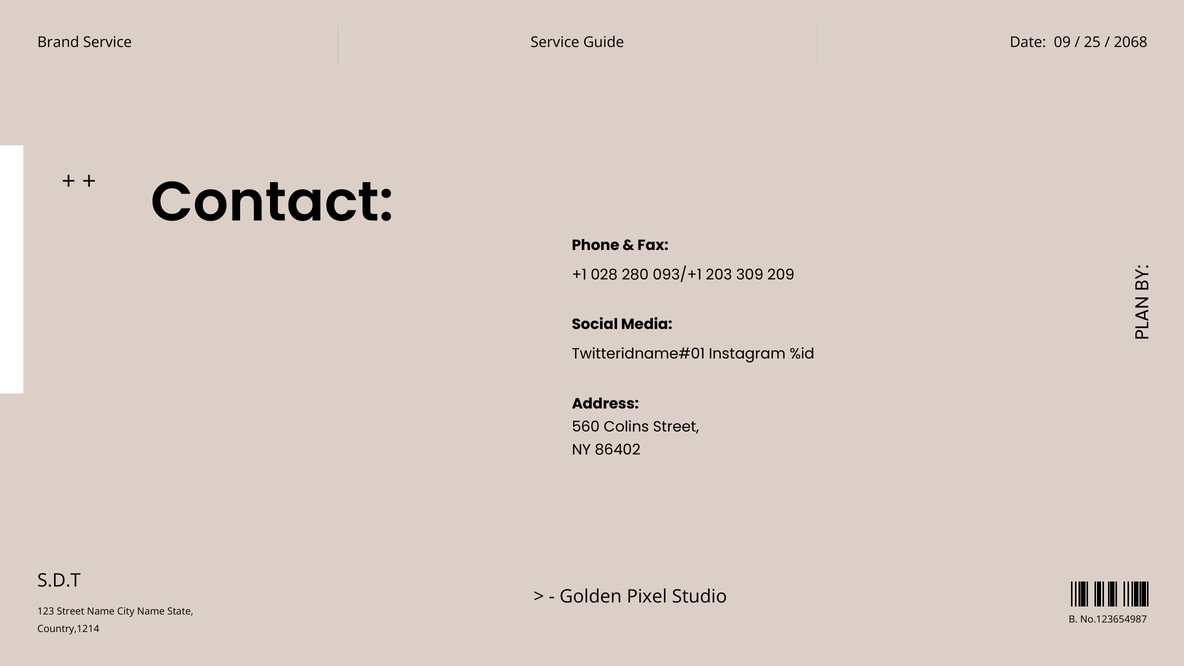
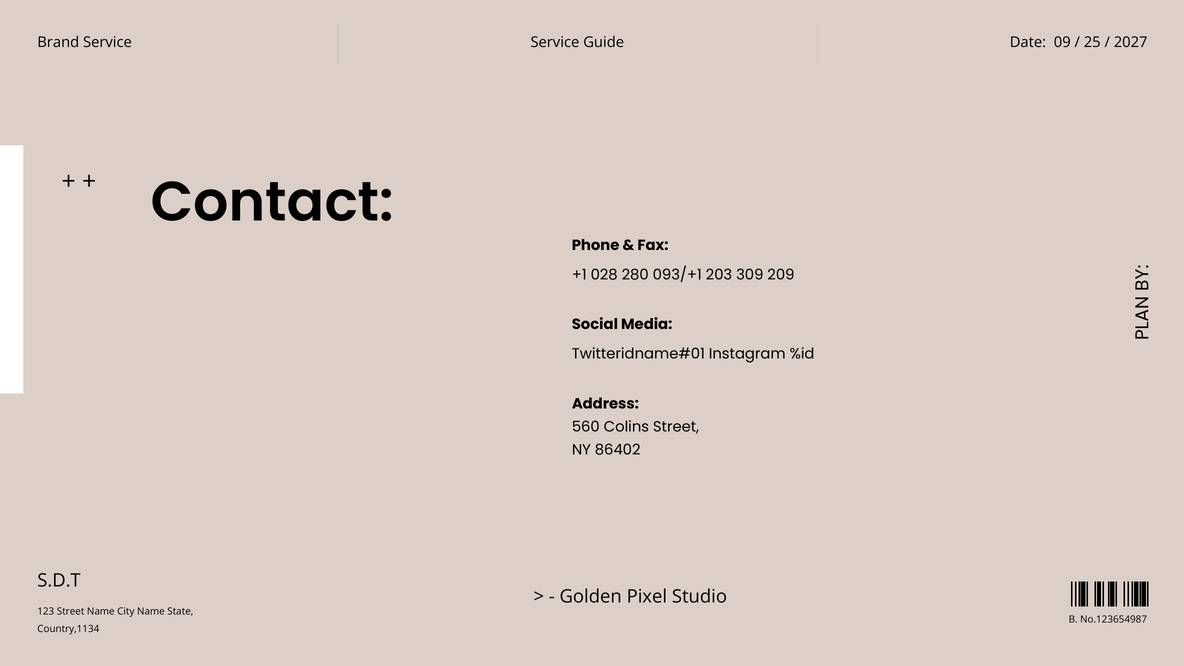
2068: 2068 -> 2027 (1131, 42)
Country,1214: Country,1214 -> Country,1134 (68, 629)
